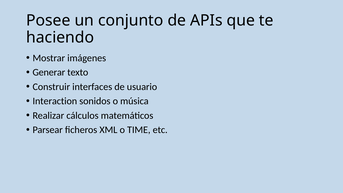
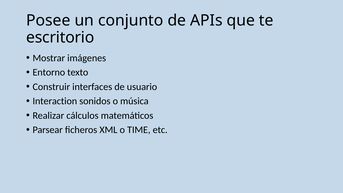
haciendo: haciendo -> escritorio (60, 37)
Generar: Generar -> Entorno (49, 72)
